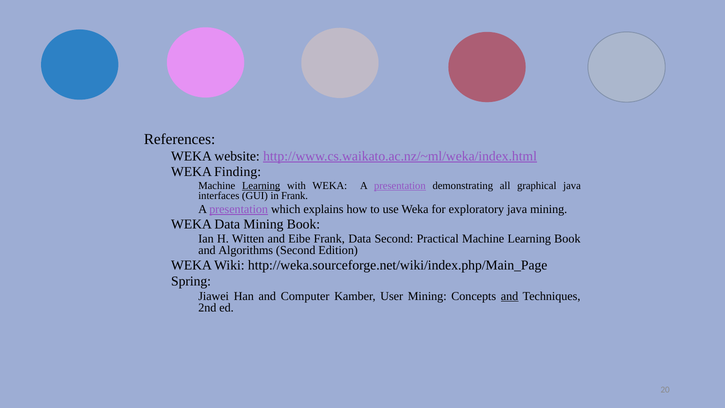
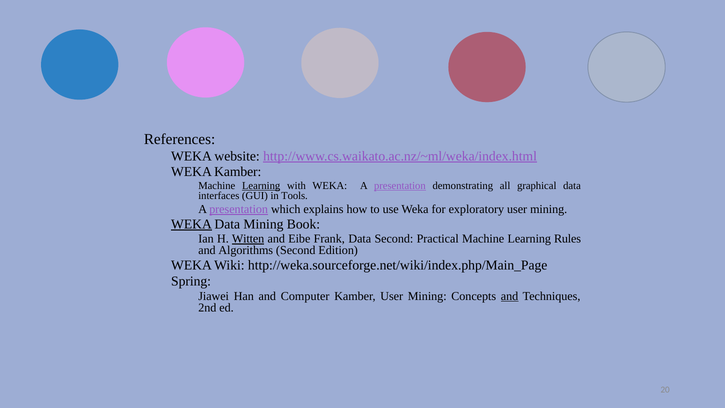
WEKA Finding: Finding -> Kamber (238, 172)
graphical java: java -> data (572, 186)
in Frank: Frank -> Tools (294, 196)
exploratory java: java -> user (517, 209)
WEKA underline: none -> present (191, 224)
Witten underline: none -> present (248, 239)
Learning Book: Book -> Rules (568, 239)
